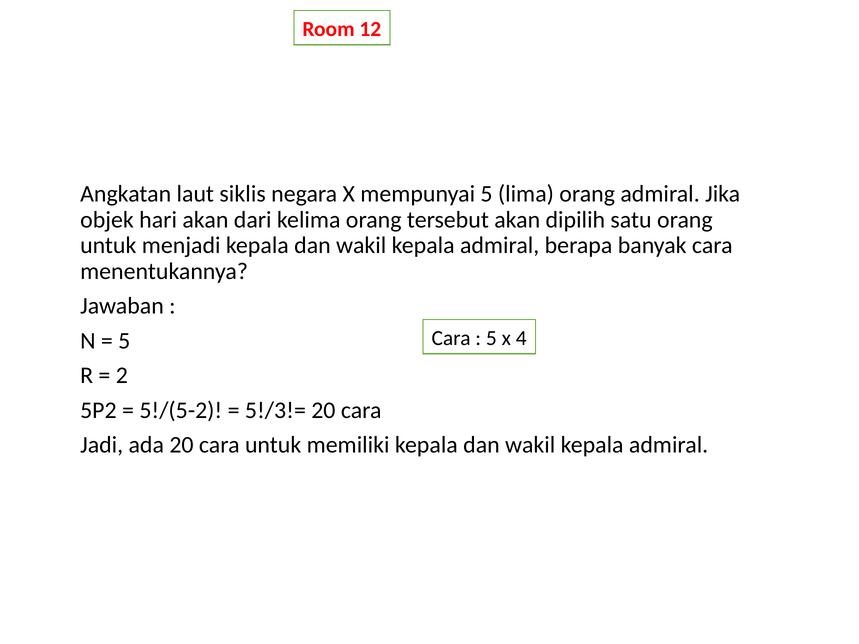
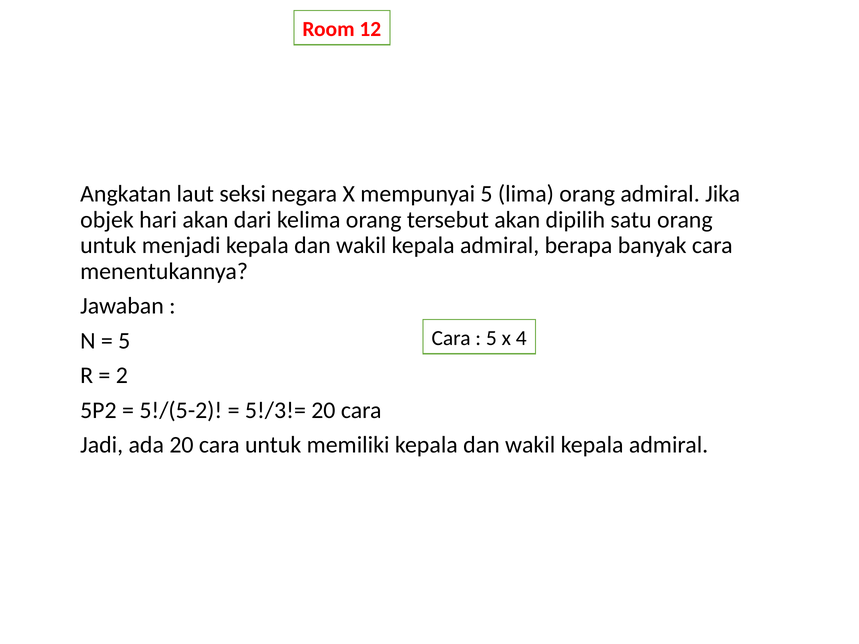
siklis: siklis -> seksi (243, 194)
